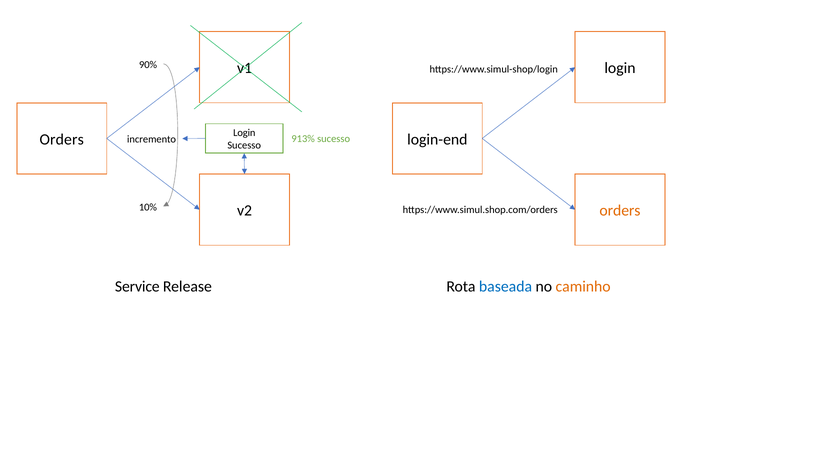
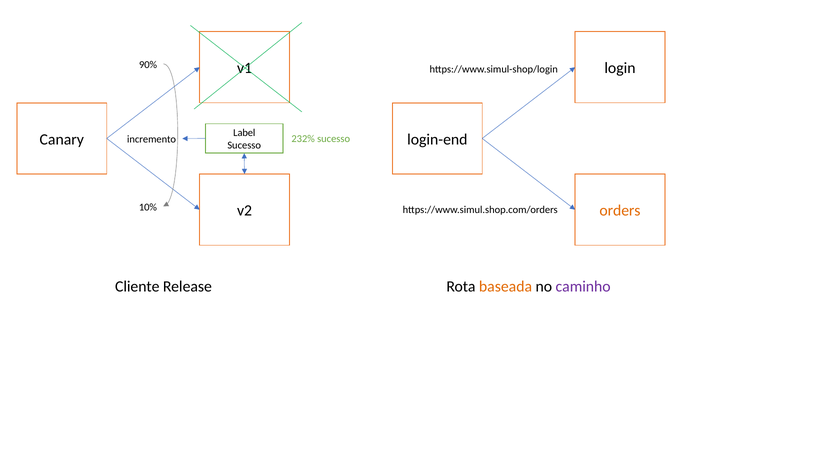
Login: Login -> Label (244, 133)
Orders: Orders -> Canary (62, 140)
913%: 913% -> 232% (303, 139)
Service: Service -> Cliente (137, 287)
baseada colour: blue -> orange (506, 287)
caminho colour: orange -> purple (583, 287)
